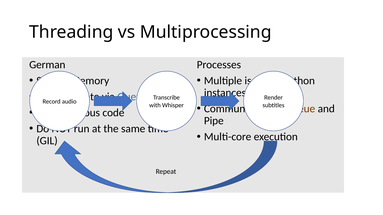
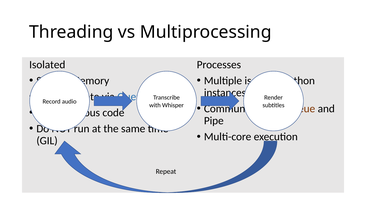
German: German -> Isolated (47, 65)
